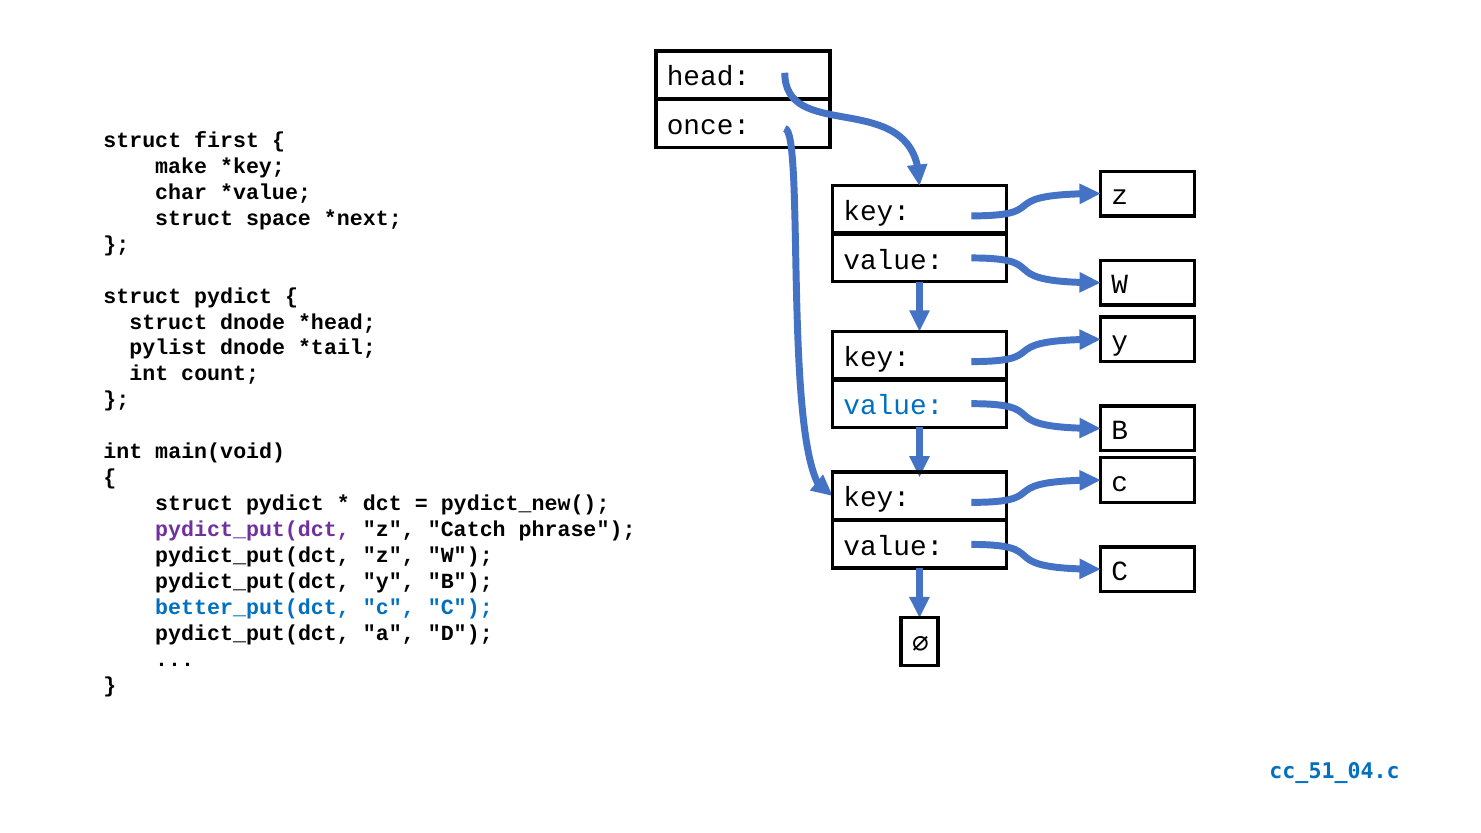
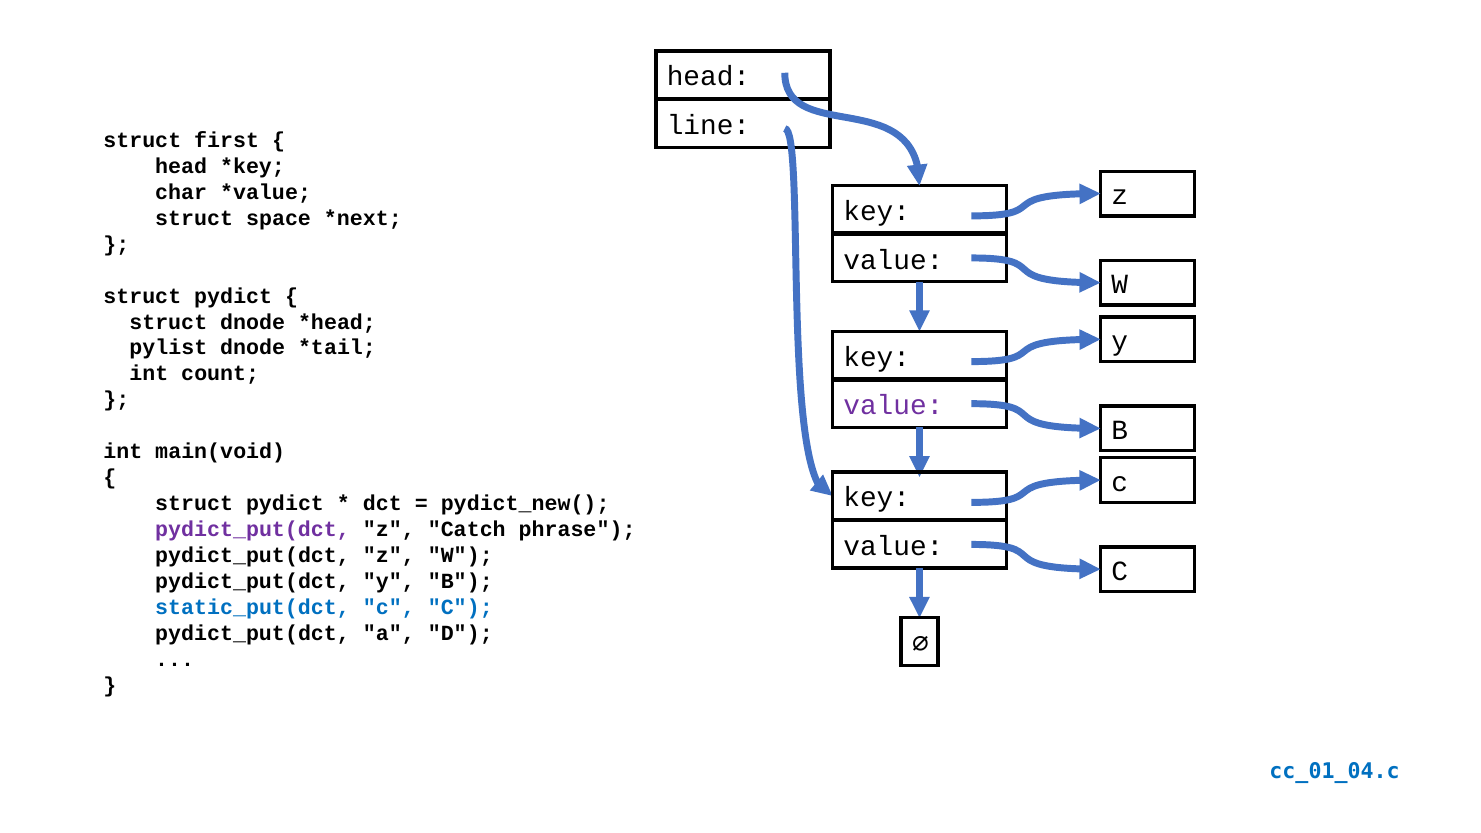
once: once -> line (708, 125)
make: make -> head (181, 166)
value colour: blue -> purple (893, 406)
better_put(dct: better_put(dct -> static_put(dct (253, 607)
cc_51_04.c: cc_51_04.c -> cc_01_04.c (1335, 771)
